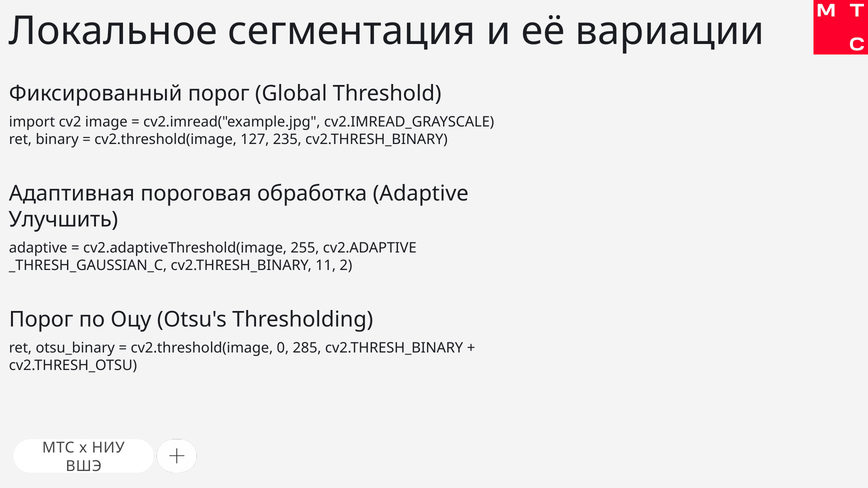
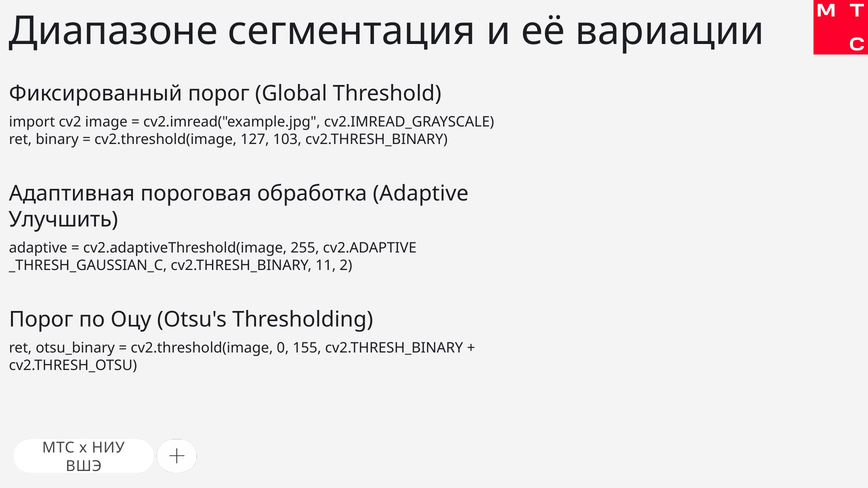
Локальное: Локальное -> Диапазоне (113, 31)
235: 235 -> 103 (287, 139)
285: 285 -> 155 (307, 348)
